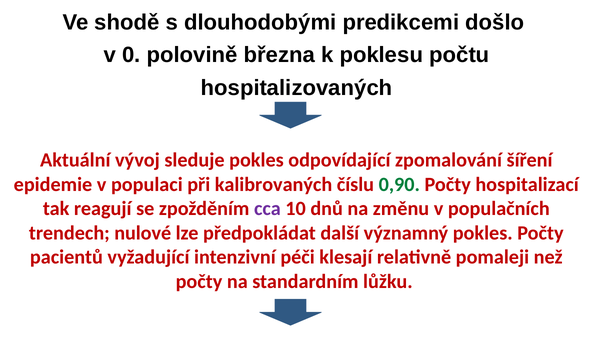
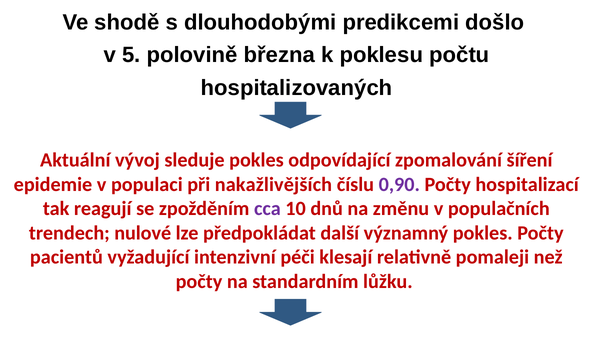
0: 0 -> 5 (131, 55)
kalibrovaných: kalibrovaných -> nakažlivějších (273, 184)
0,90 colour: green -> purple (399, 184)
